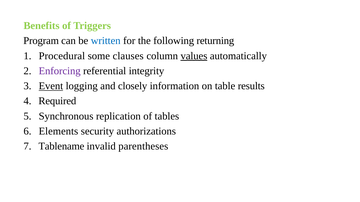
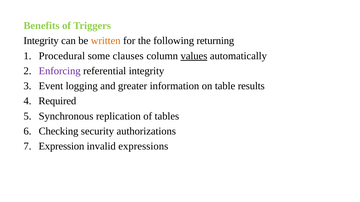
Program: Program -> Integrity (41, 41)
written colour: blue -> orange (106, 41)
Event underline: present -> none (51, 86)
closely: closely -> greater (133, 86)
Elements: Elements -> Checking (59, 131)
Tablename: Tablename -> Expression (61, 147)
parentheses: parentheses -> expressions (143, 147)
